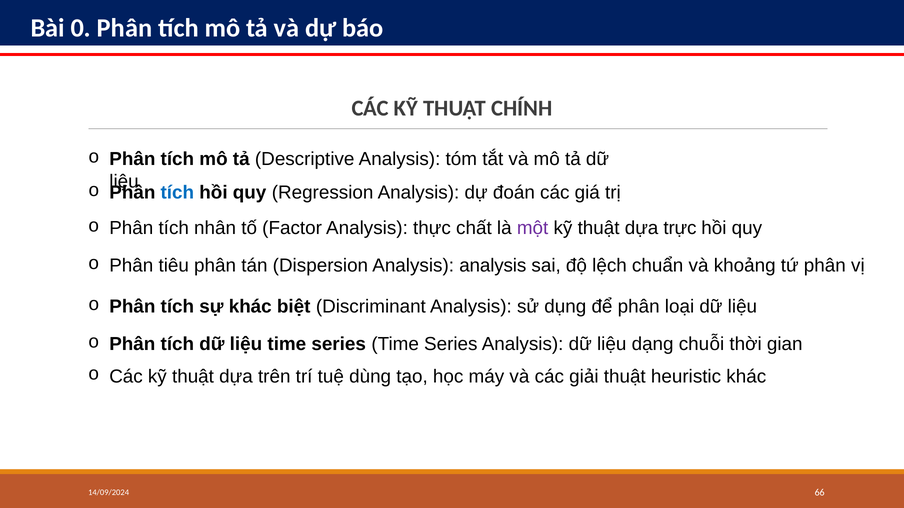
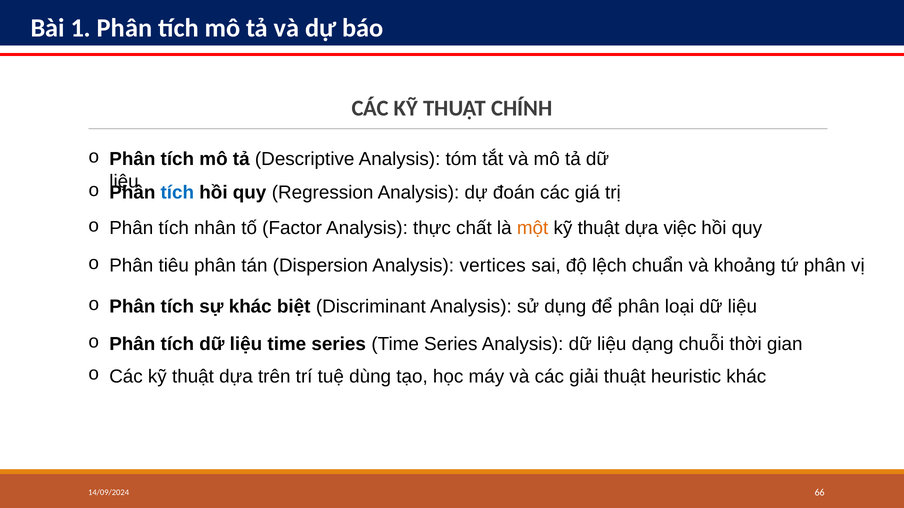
0: 0 -> 1 (81, 28)
một colour: purple -> orange (533, 228)
trực: trực -> việc (680, 228)
Analysis analysis: analysis -> vertices (493, 266)
